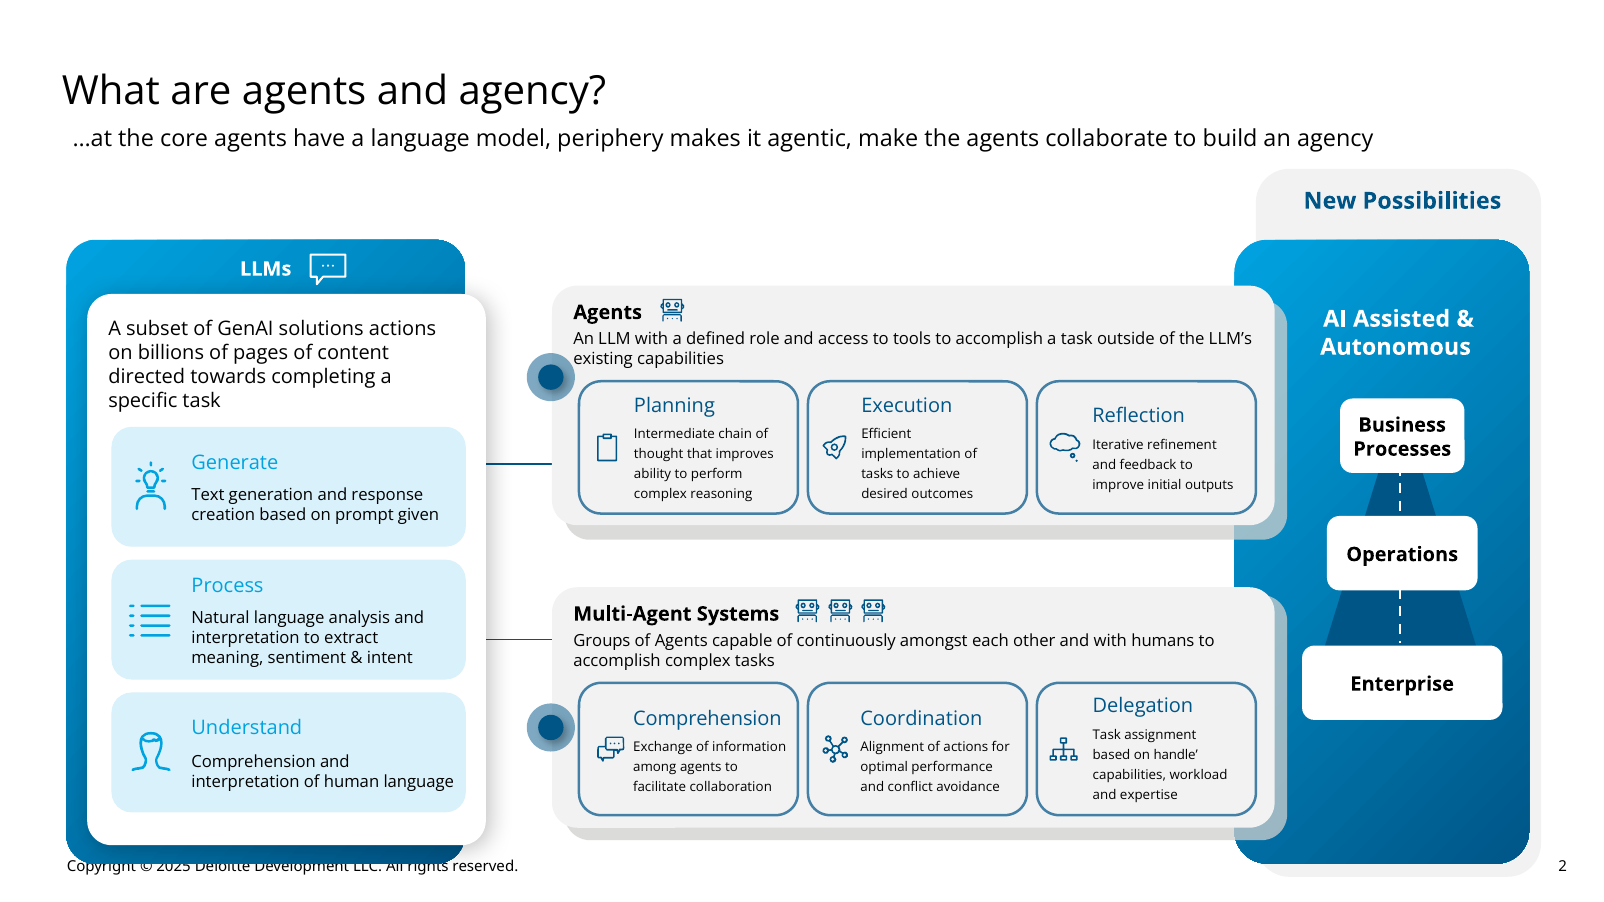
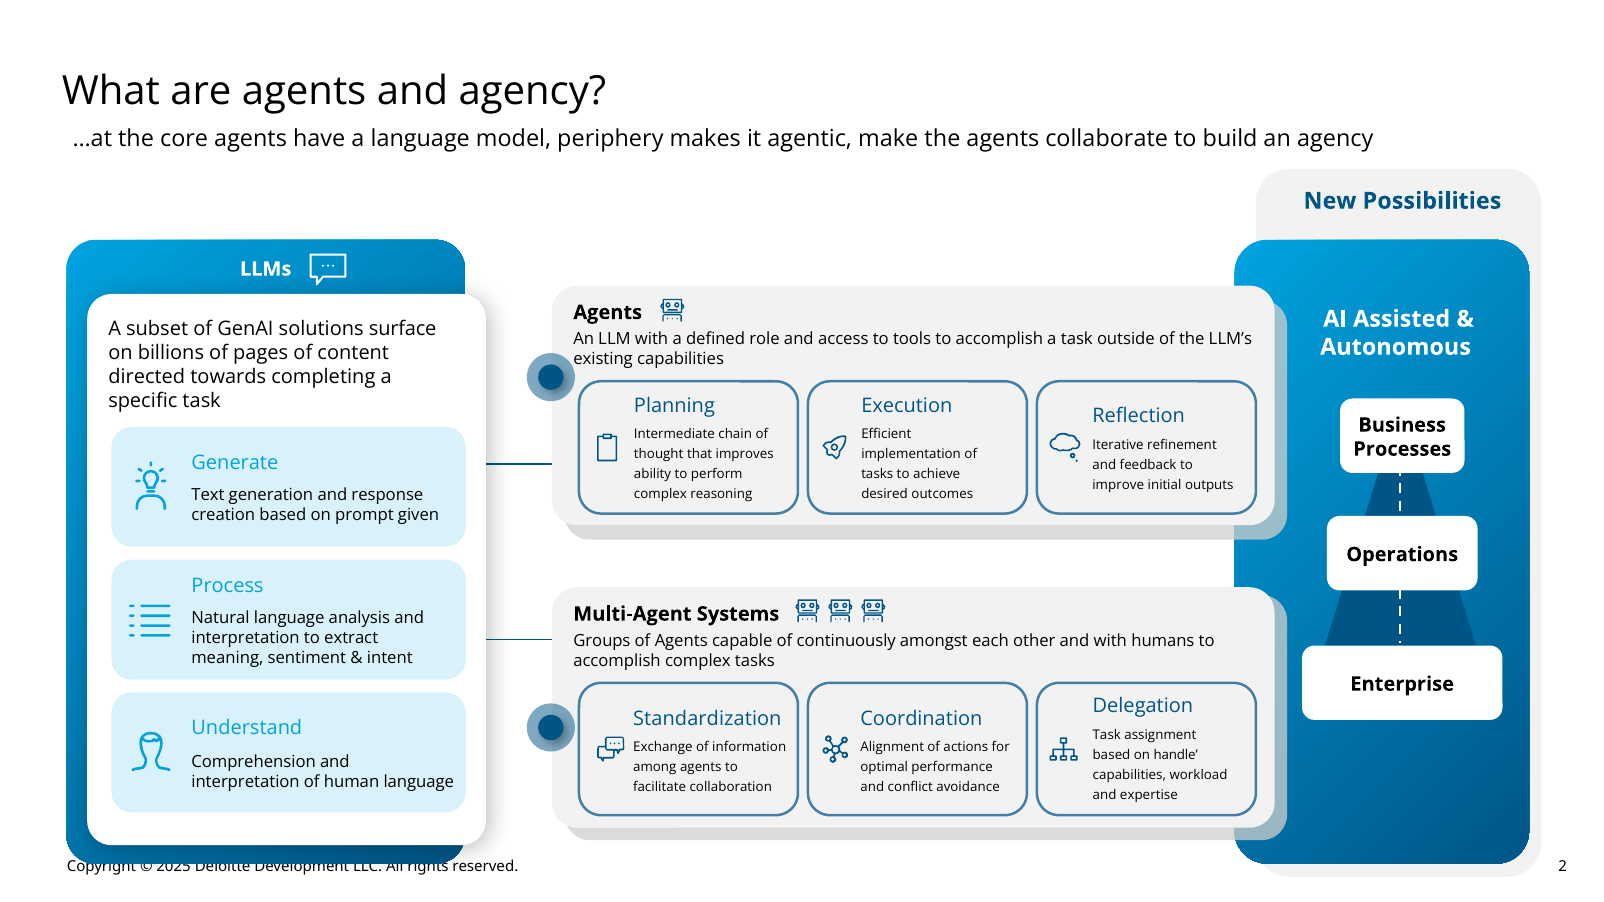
solutions actions: actions -> surface (403, 329)
Comprehension: Comprehension -> Standardization (707, 719)
